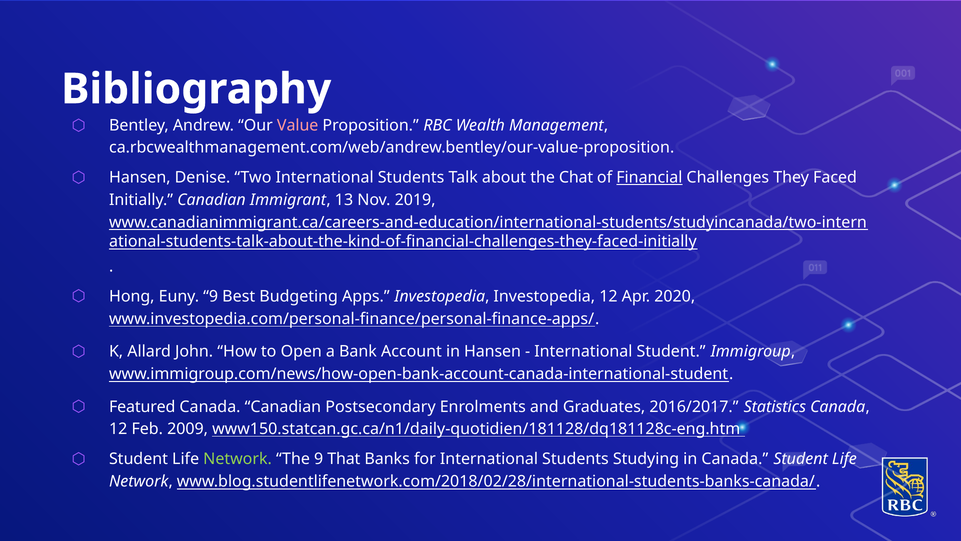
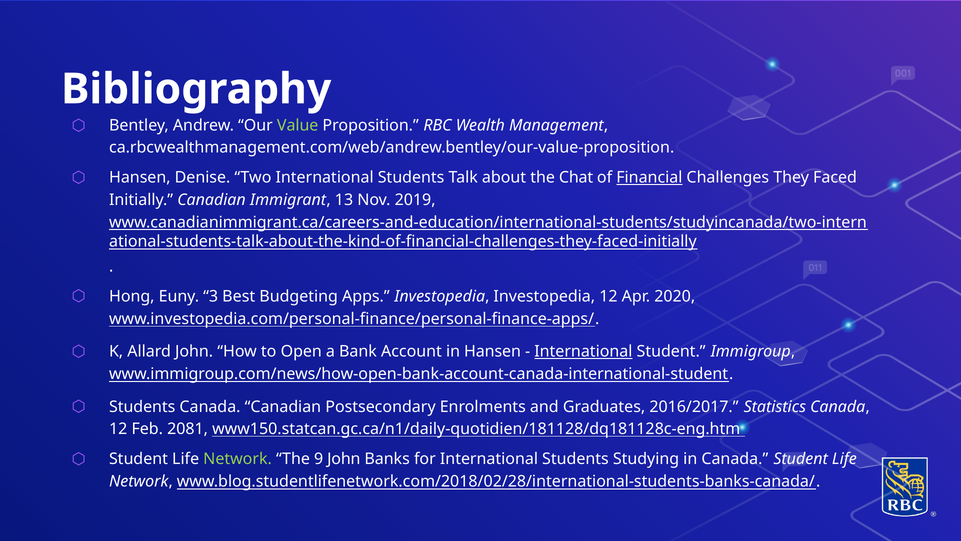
Value colour: pink -> light green (298, 125)
Euny 9: 9 -> 3 (211, 296)
International underline: none -> present (583, 351)
Featured: Featured -> Students (142, 407)
2009: 2009 -> 2081 (188, 429)
9 That: That -> John (344, 459)
